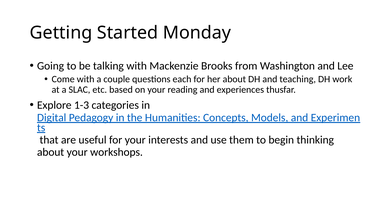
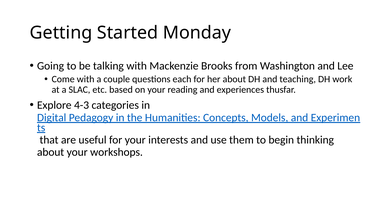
1-3: 1-3 -> 4-3 (82, 105)
